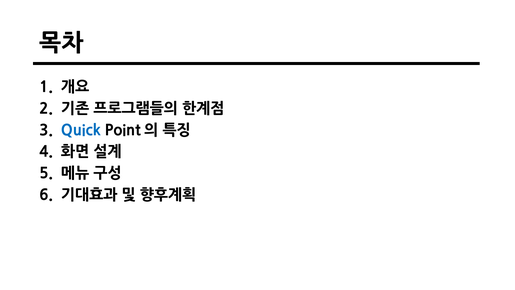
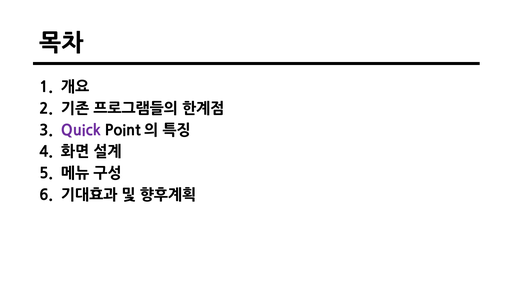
Quick colour: blue -> purple (81, 130)
